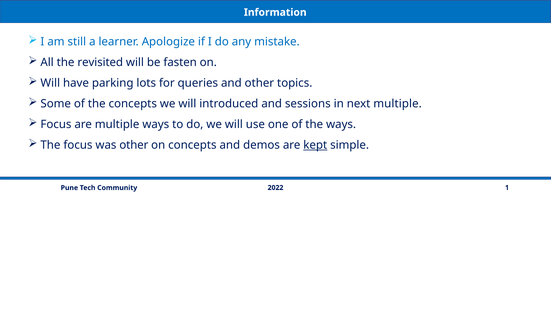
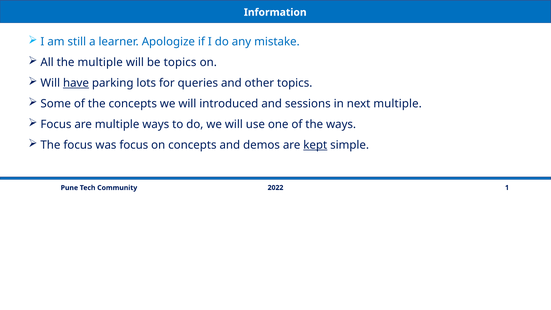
the revisited: revisited -> multiple (100, 62)
be fasten: fasten -> topics (180, 62)
have underline: none -> present (76, 83)
was other: other -> focus (134, 145)
